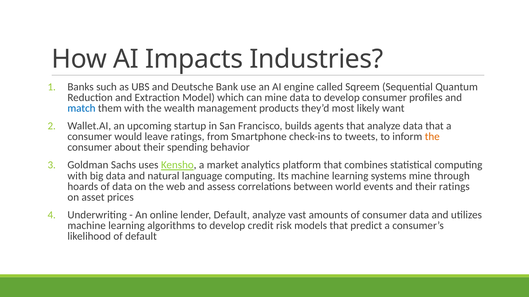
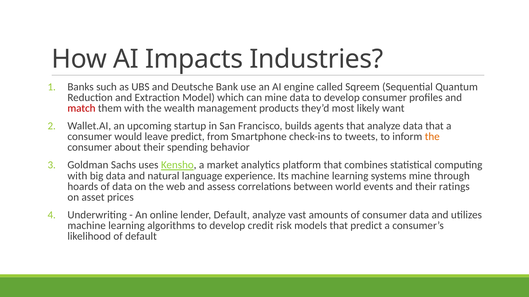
match colour: blue -> red (81, 108)
leave ratings: ratings -> predict (188, 137)
language computing: computing -> experience (250, 176)
